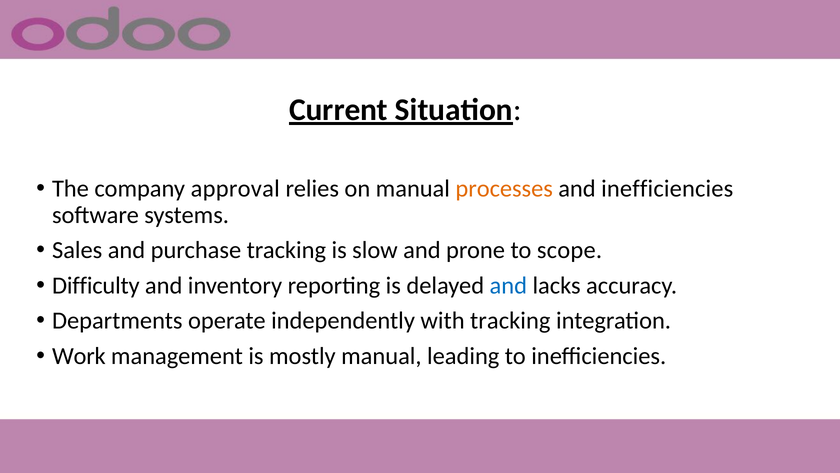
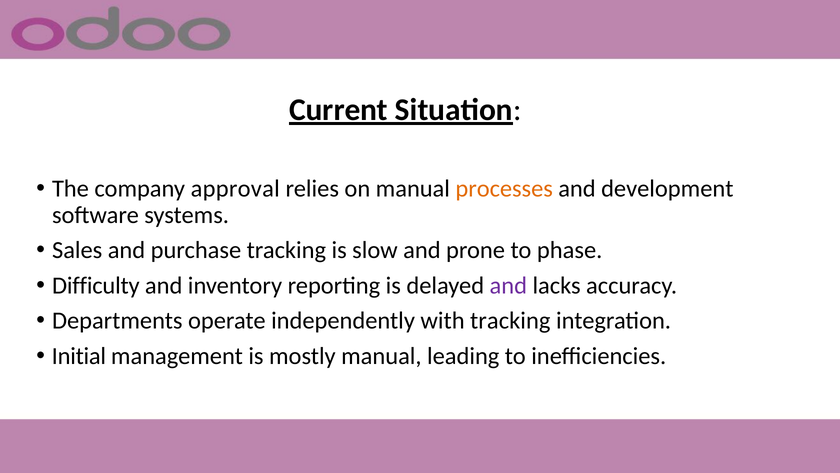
and inefficiencies: inefficiencies -> development (667, 188)
scope: scope -> phase (570, 250)
and colour: blue -> purple (508, 285)
Work: Work -> Initial (79, 356)
